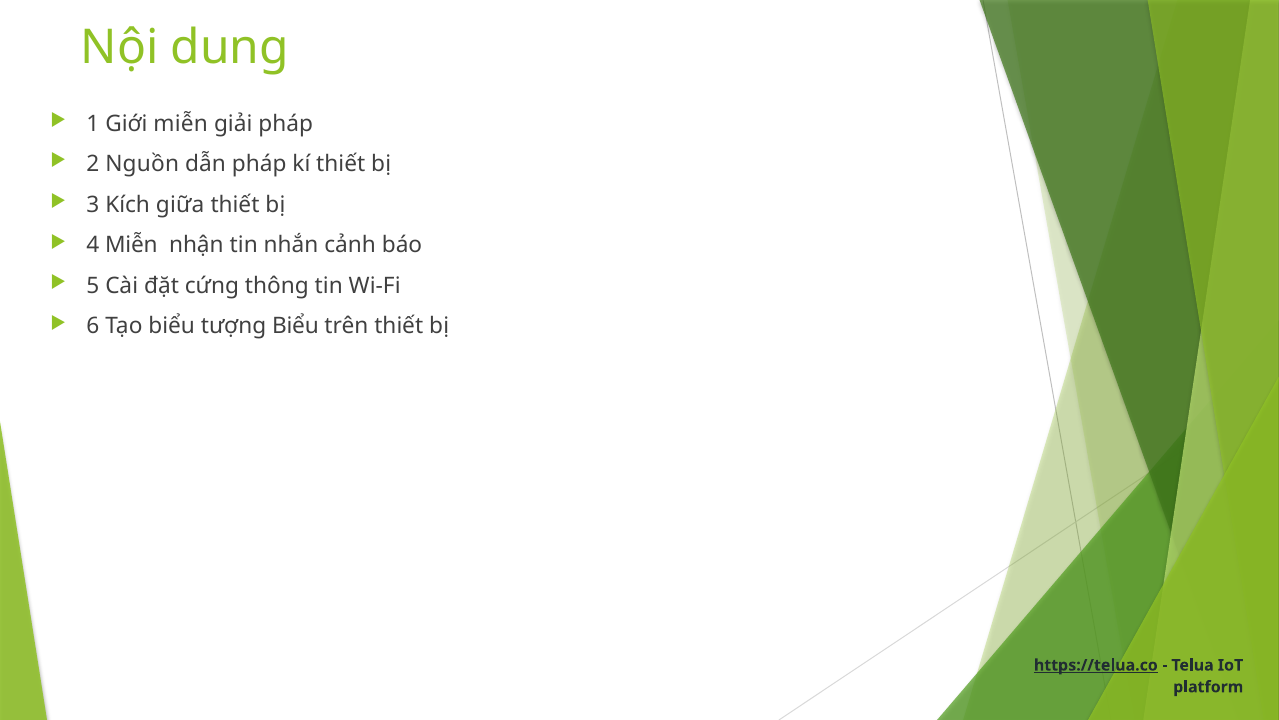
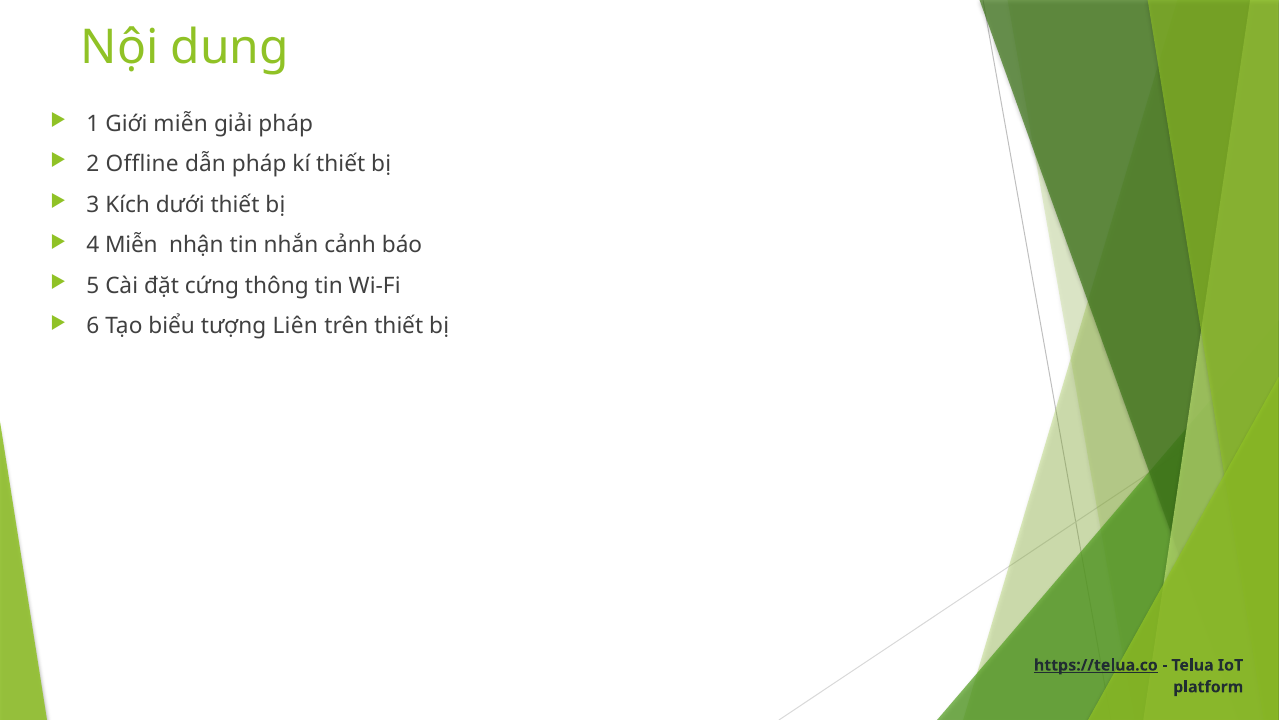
Nguồn: Nguồn -> Offline (142, 164)
giữa: giữa -> dưới (180, 205)
tượng Biểu: Biểu -> Liên (295, 326)
